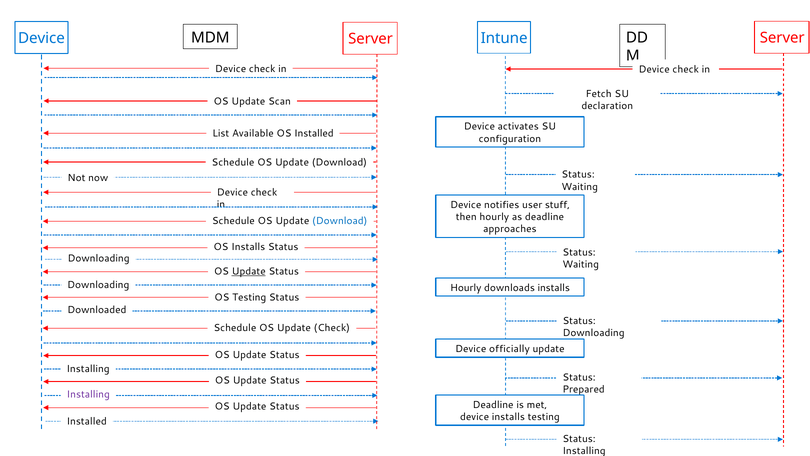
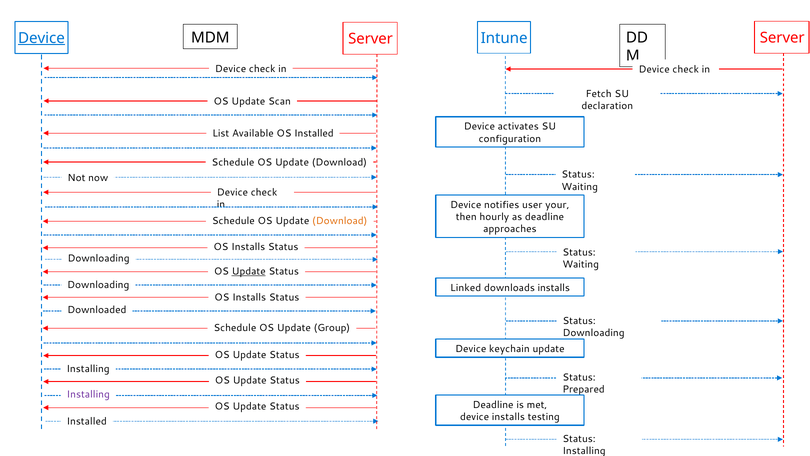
Device underline: none -> present (41, 38)
stuff: stuff -> your (557, 205)
Download colour: blue -> orange (340, 221)
Hourly: Hourly -> Linked (466, 288)
Testing: Testing -> Installs (249, 297)
Update Check: Check -> Group (332, 328)
officially: officially -> keychain (509, 349)
